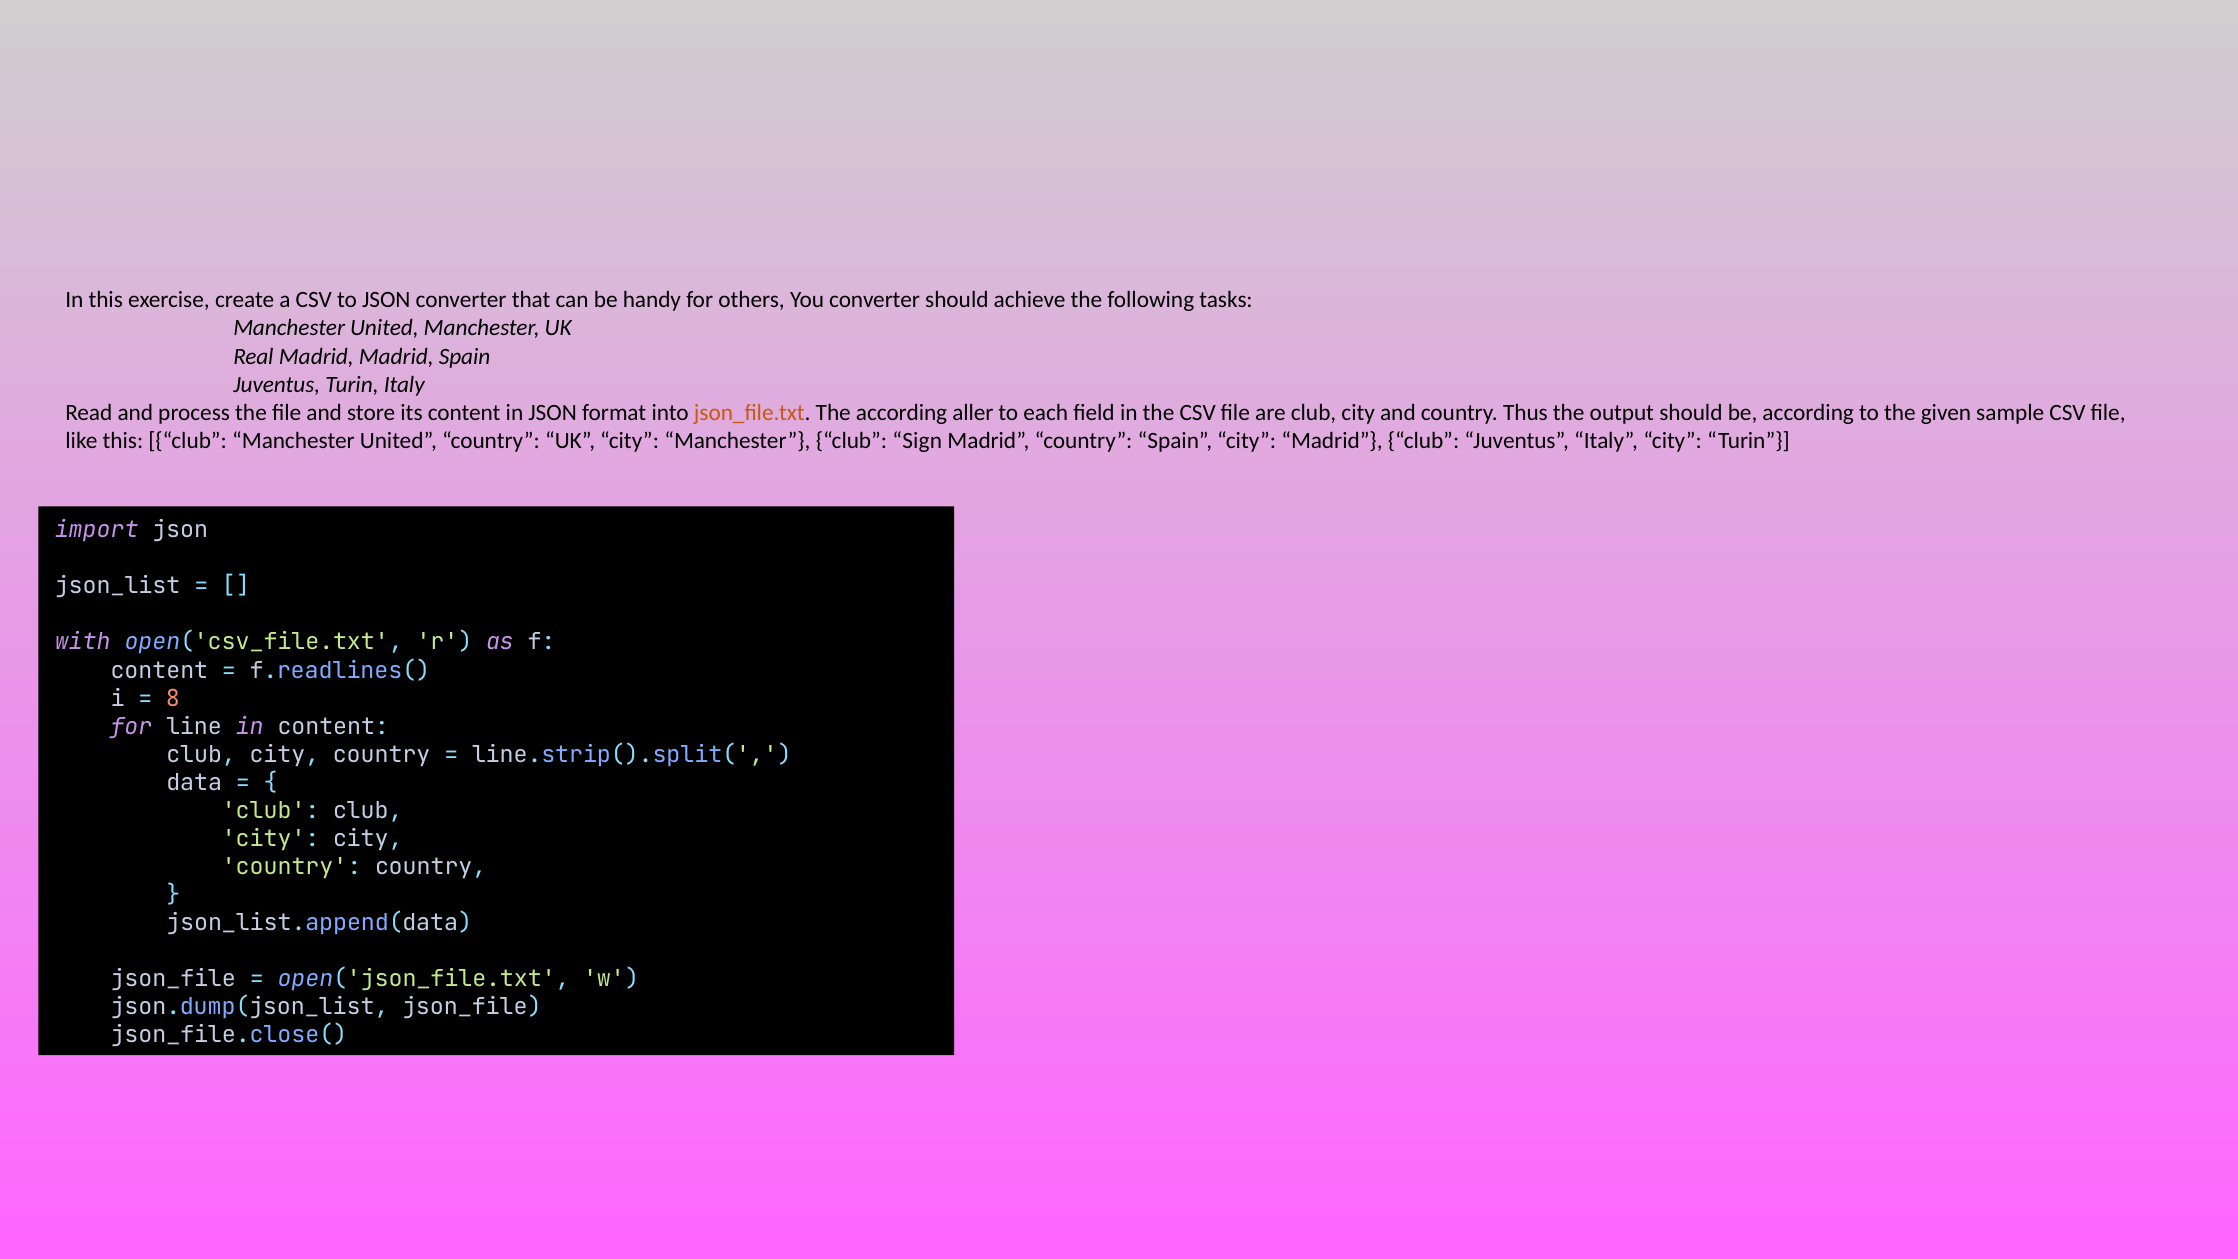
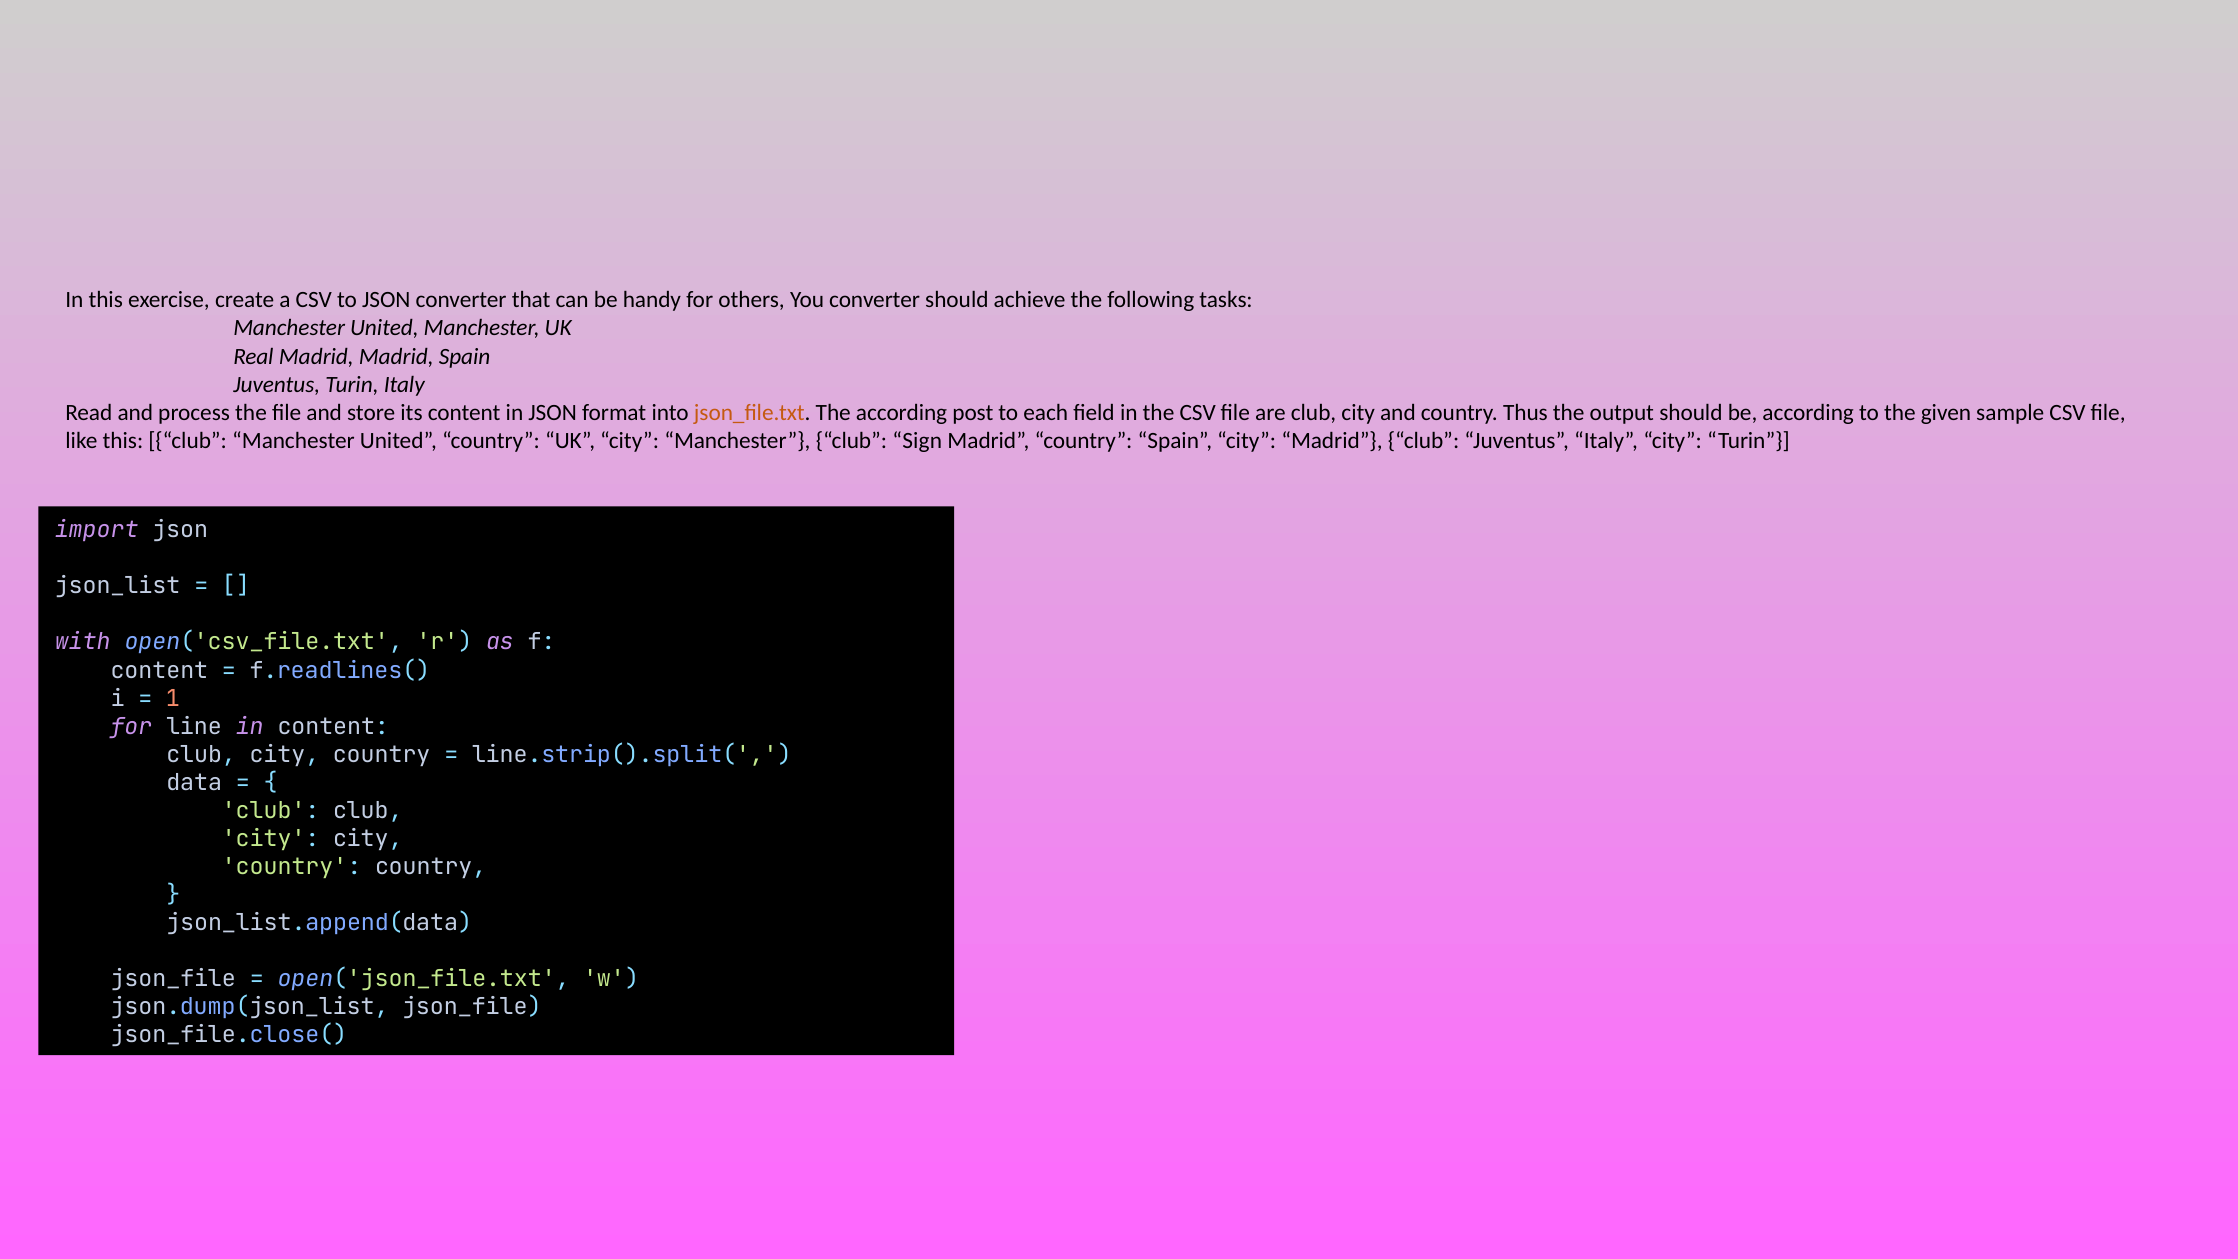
aller: aller -> post (973, 412)
8: 8 -> 1 (173, 698)
